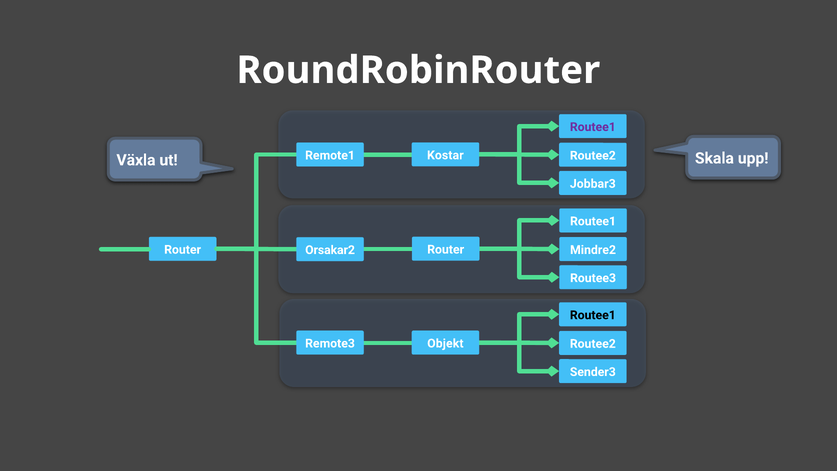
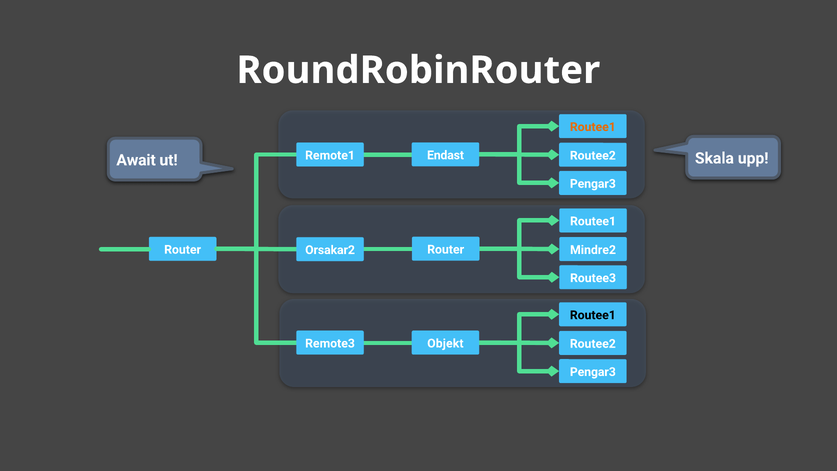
Routee1 colour: purple -> orange (593, 127)
Kostar: Kostar -> Endast (445, 155)
Växla: Växla -> Await (136, 160)
Jobbar3: Jobbar3 -> Pengar3 (593, 184)
Sender3: Sender3 -> Pengar3 (593, 372)
